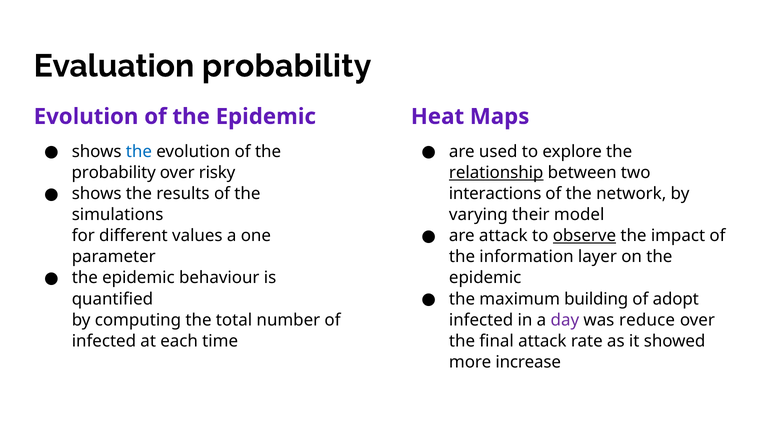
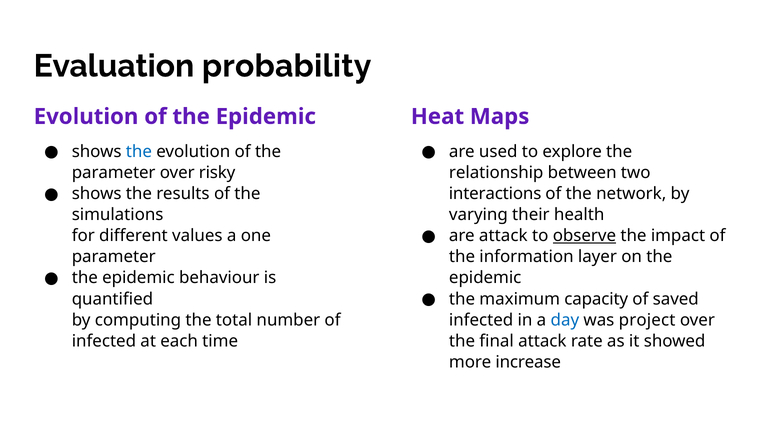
probability: probability -> parameter (114, 173)
relationship underline: present -> none (496, 173)
model: model -> health (579, 215)
building: building -> capacity (596, 299)
adopt: adopt -> saved (676, 299)
day colour: purple -> blue (565, 320)
reduce: reduce -> project (647, 320)
